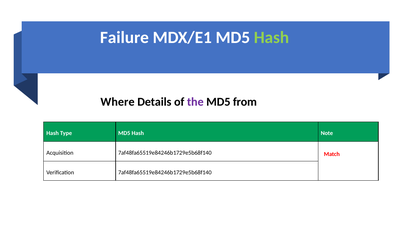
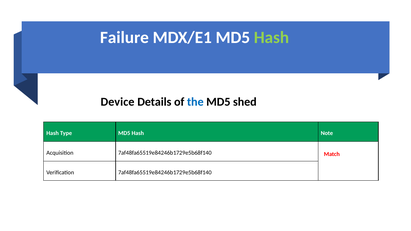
Where: Where -> Device (118, 102)
the colour: purple -> blue (195, 102)
from: from -> shed (245, 102)
